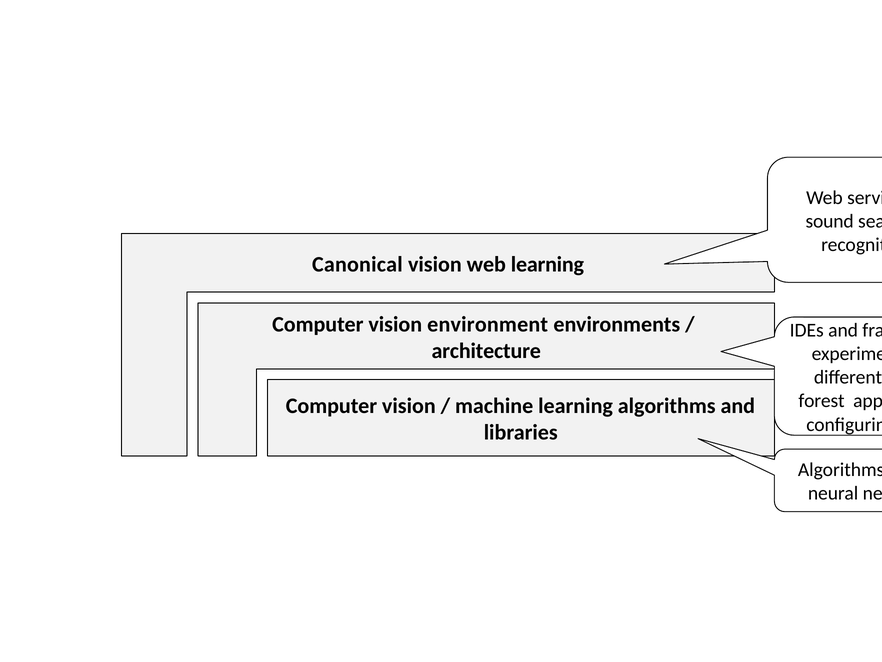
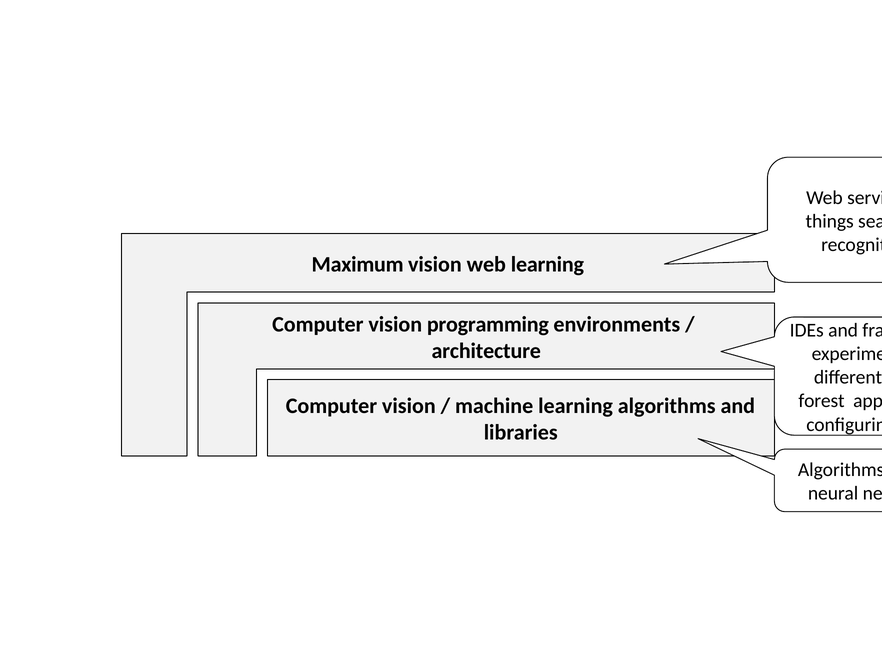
sound: sound -> things (830, 221)
Canonical: Canonical -> Maximum (358, 264)
environment: environment -> programming (488, 324)
